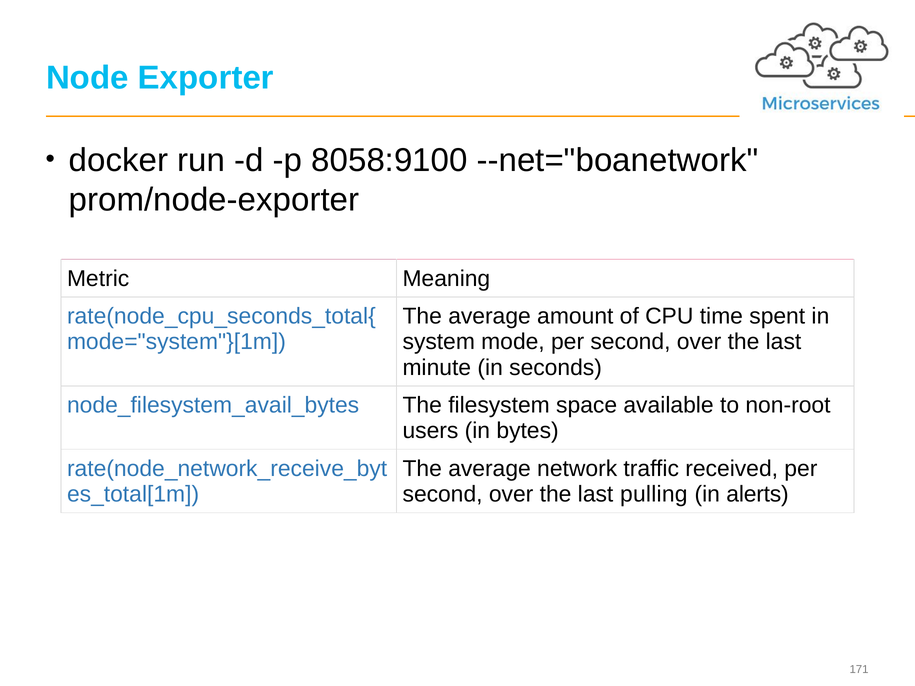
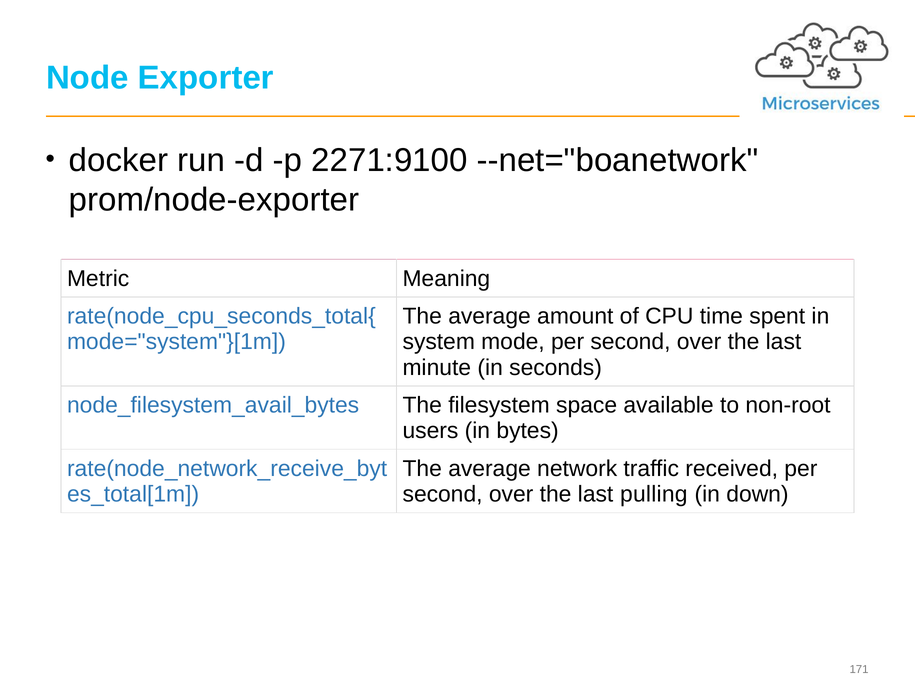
8058:9100: 8058:9100 -> 2271:9100 (390, 160)
alerts: alerts -> down (757, 494)
